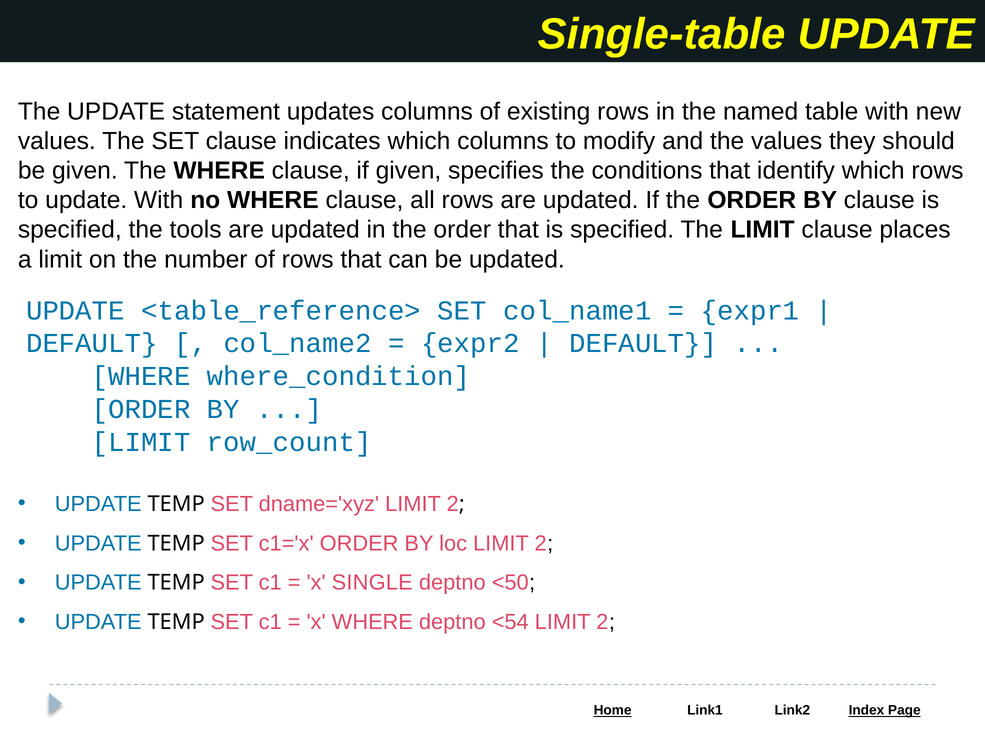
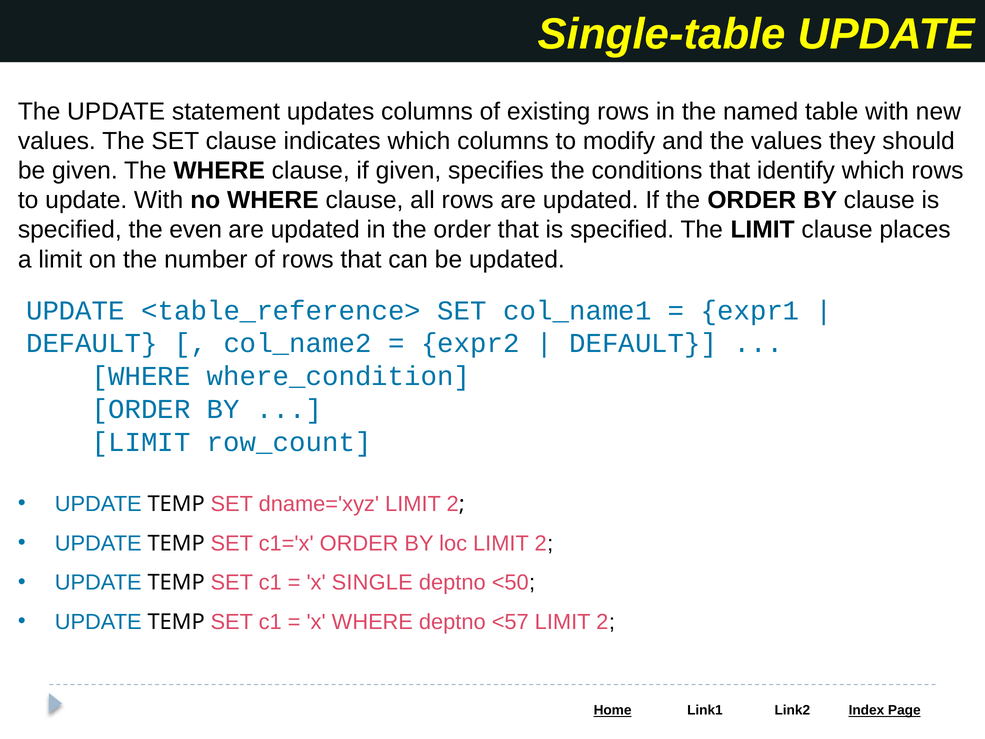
tools: tools -> even (196, 230)
<54: <54 -> <57 (510, 622)
